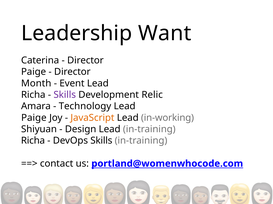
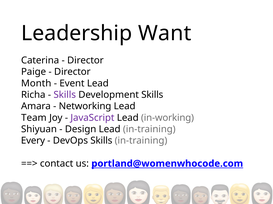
Development Relic: Relic -> Skills (152, 95)
Technology: Technology -> Networking (85, 107)
Paige: Paige -> Team (34, 118)
JavaScript colour: orange -> purple (92, 118)
Richa: Richa -> Every (33, 141)
